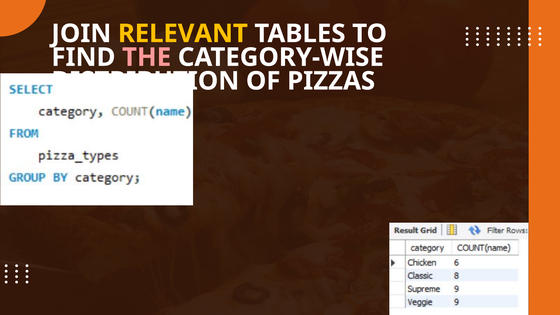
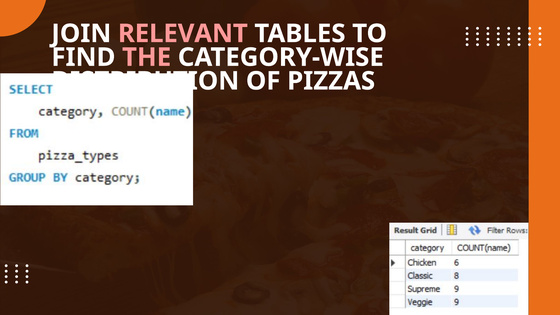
RELEVANT colour: yellow -> pink (183, 34)
